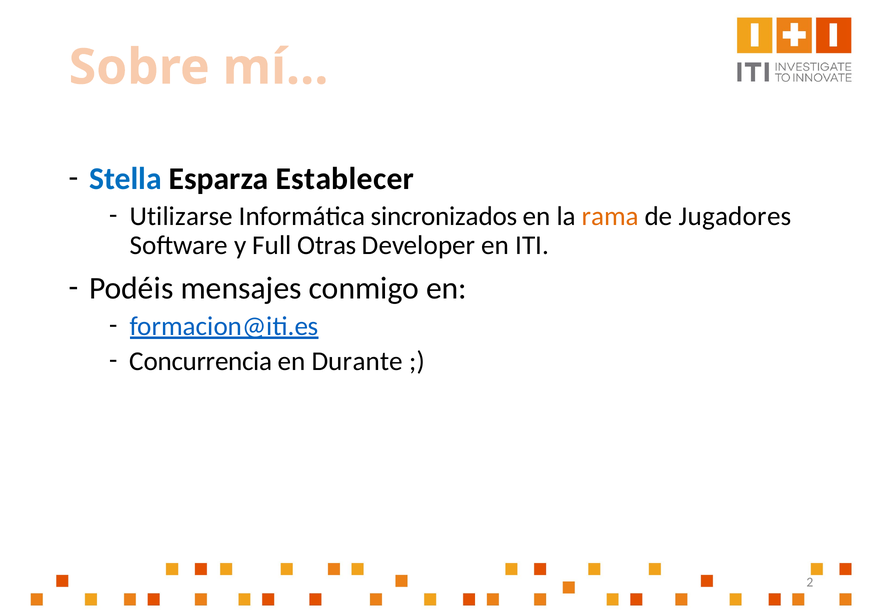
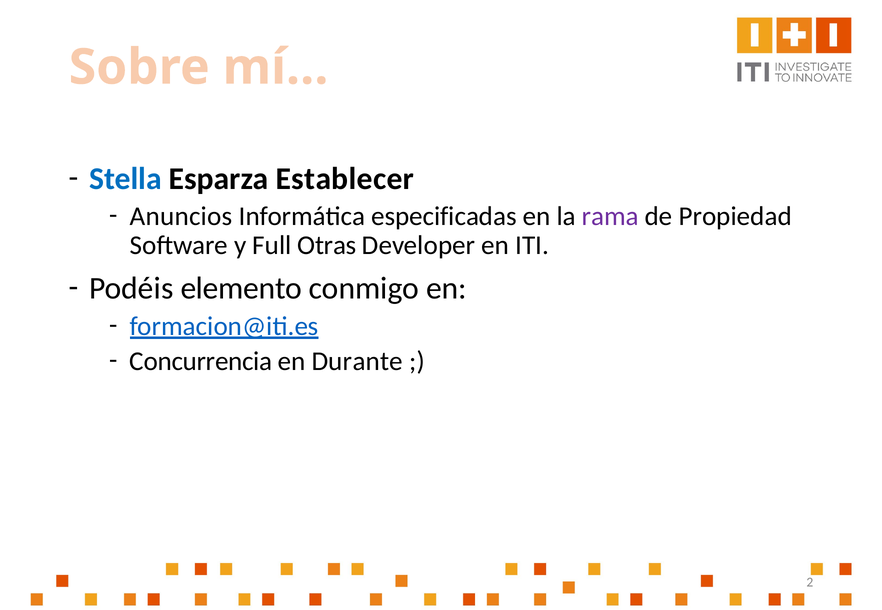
Utilizarse: Utilizarse -> Anuncios (181, 216)
sincronizados: sincronizados -> especificadas (444, 216)
rama colour: orange -> purple (610, 216)
Jugadores: Jugadores -> Propiedad (735, 216)
mensajes: mensajes -> elemento (241, 289)
